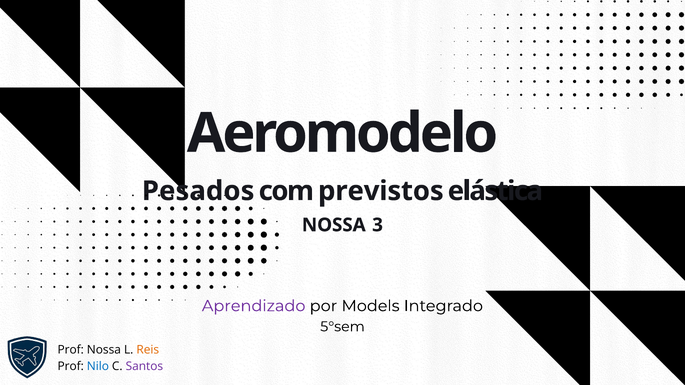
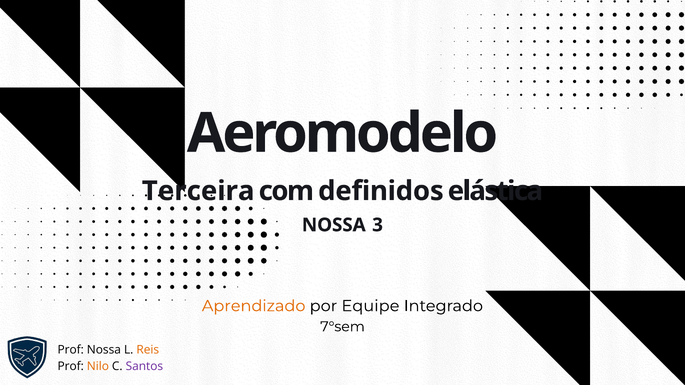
Pesados: Pesados -> Terceira (198, 191)
previstos: previstos -> definidos (381, 191)
Aprendizado colour: purple -> orange (254, 306)
Models: Models -> Equipe (370, 306)
5°sem: 5°sem -> 7°sem (343, 327)
Nilo colour: blue -> orange (98, 367)
